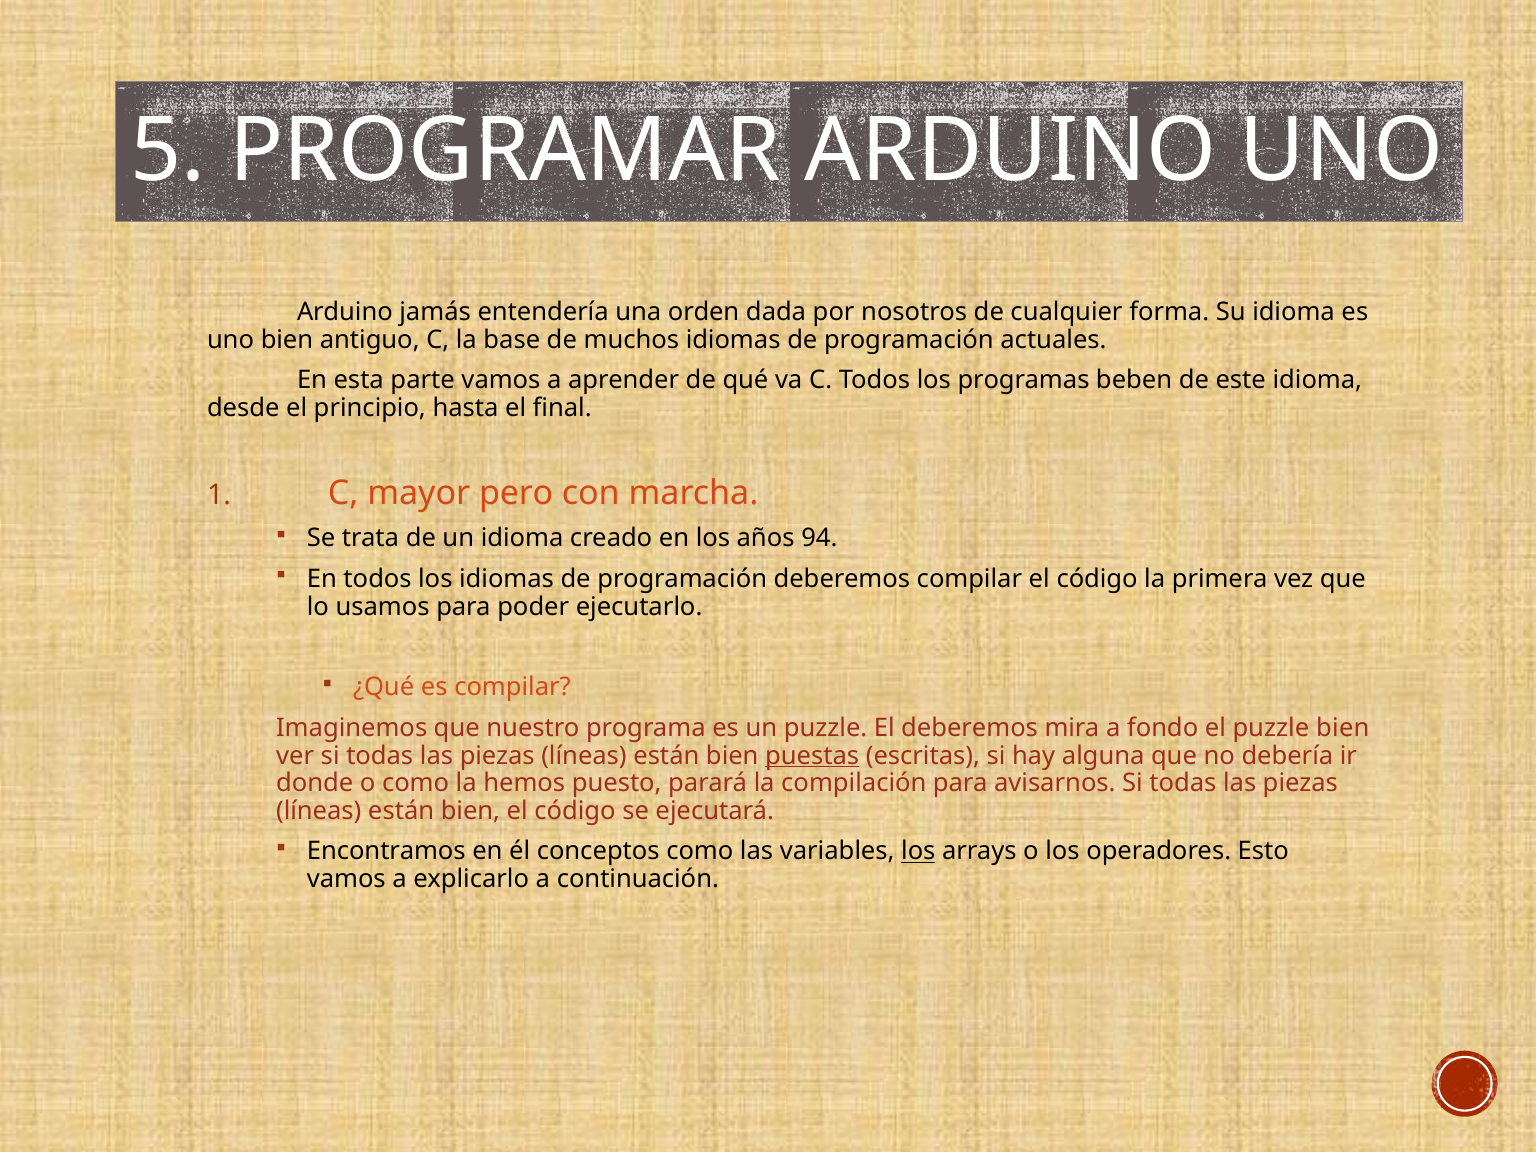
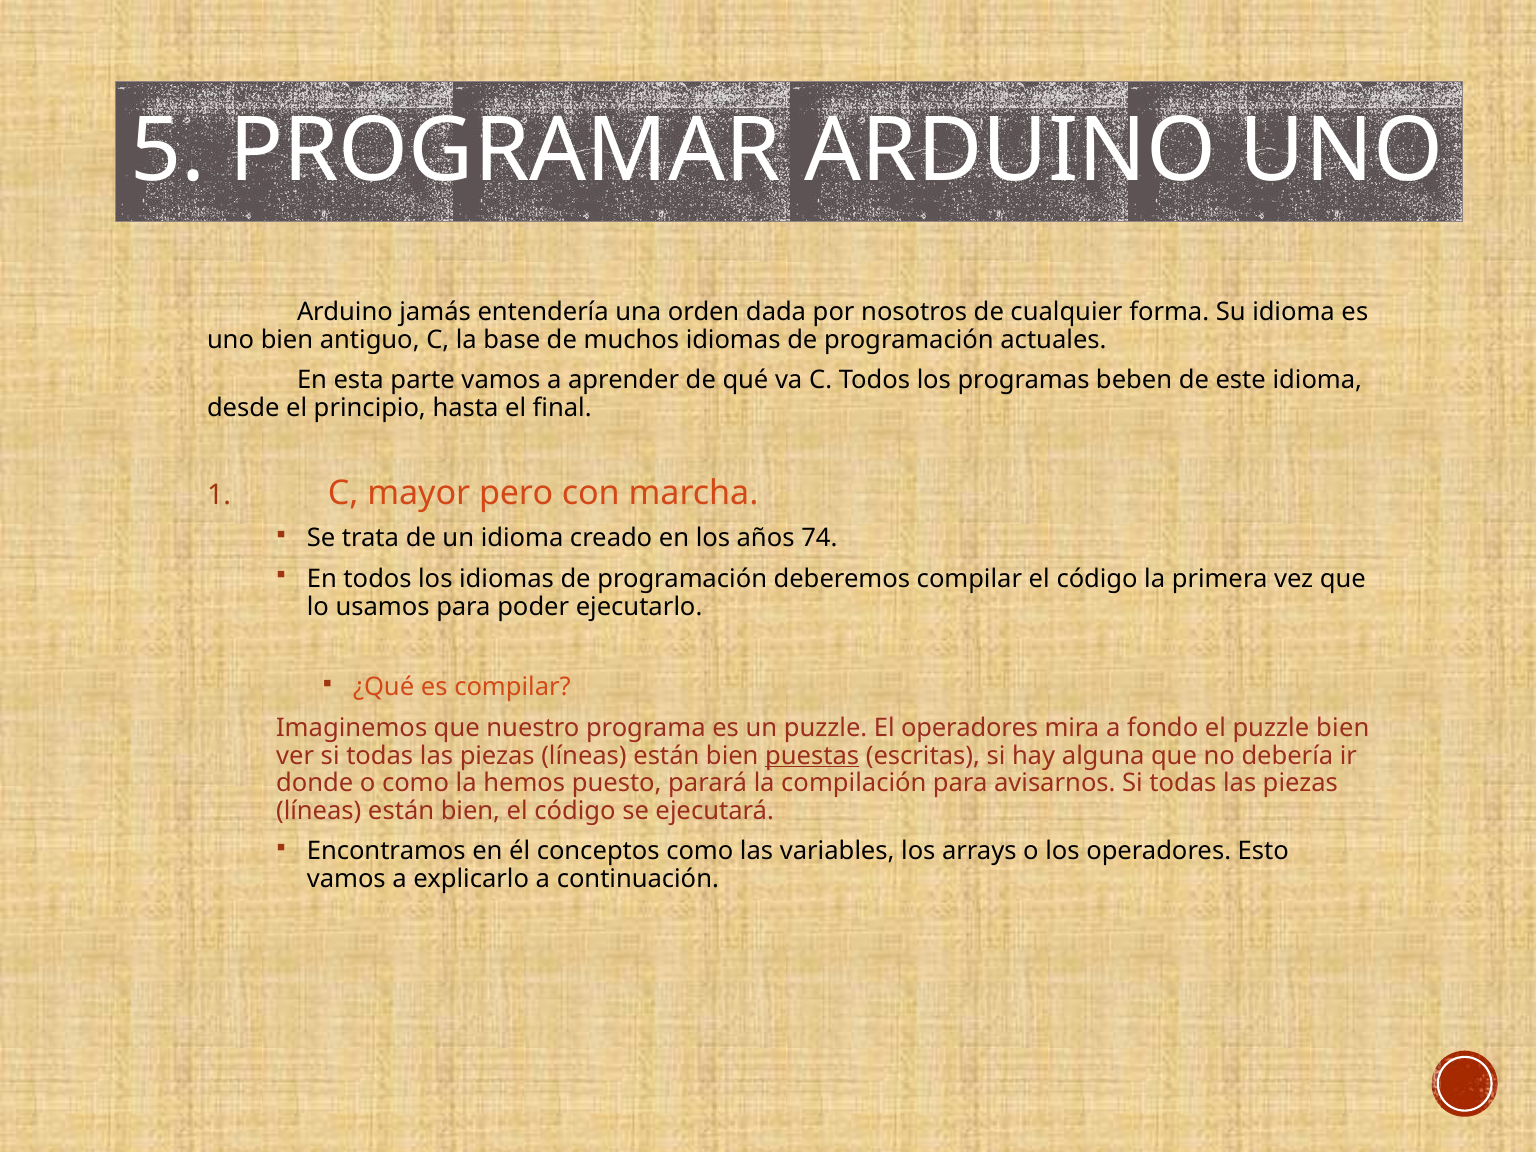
94: 94 -> 74 (819, 538)
El deberemos: deberemos -> operadores (970, 728)
los underline: present -> none (918, 851)
